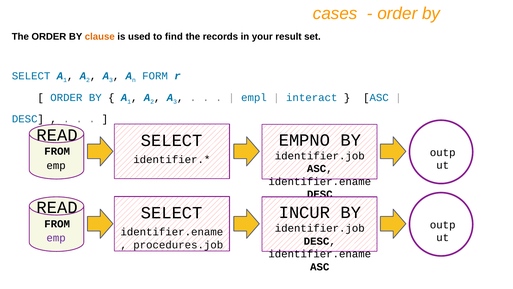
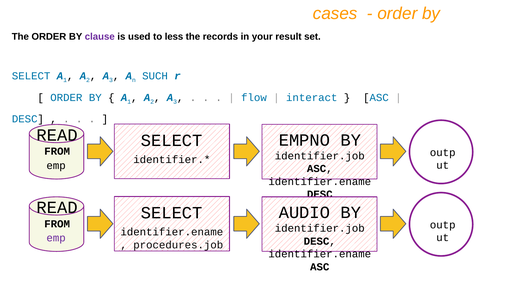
clause colour: orange -> purple (100, 37)
find: find -> less (174, 37)
FORM: FORM -> SUCH (155, 76)
empl: empl -> flow (254, 98)
INCUR: INCUR -> AUDIO (304, 212)
